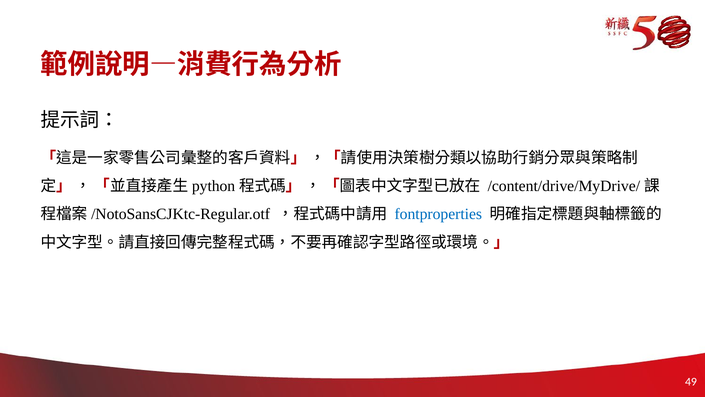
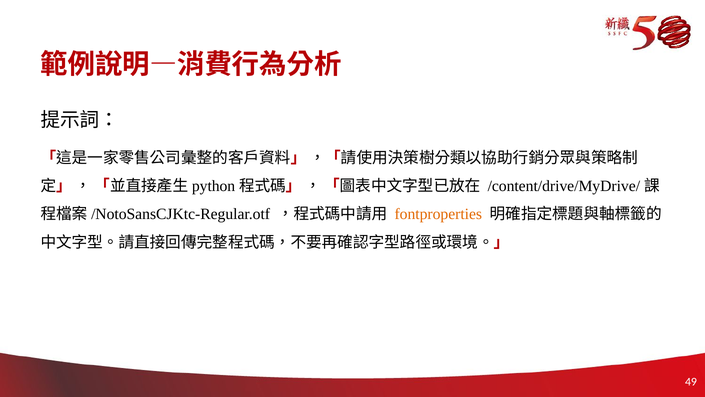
fontproperties colour: blue -> orange (438, 214)
